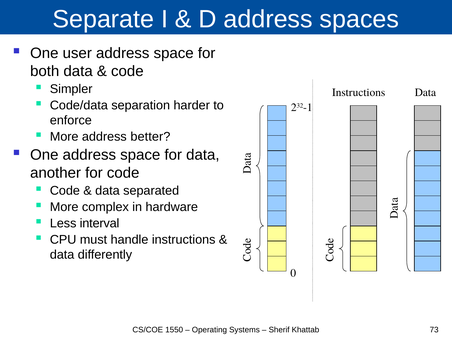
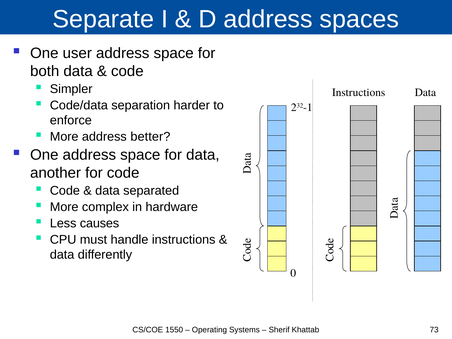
interval: interval -> causes (100, 223)
